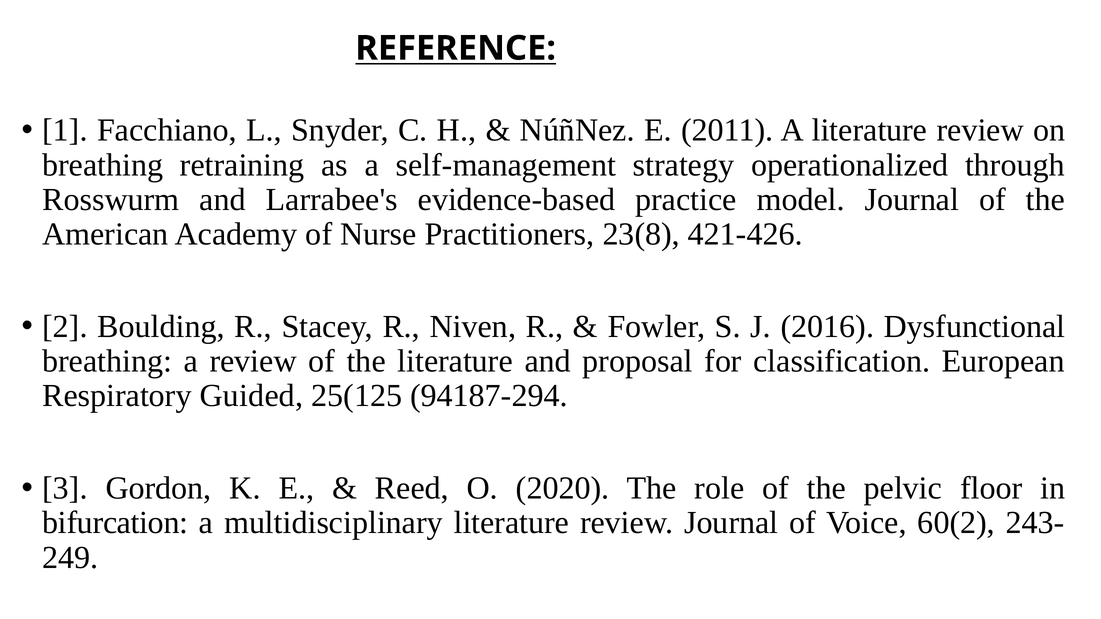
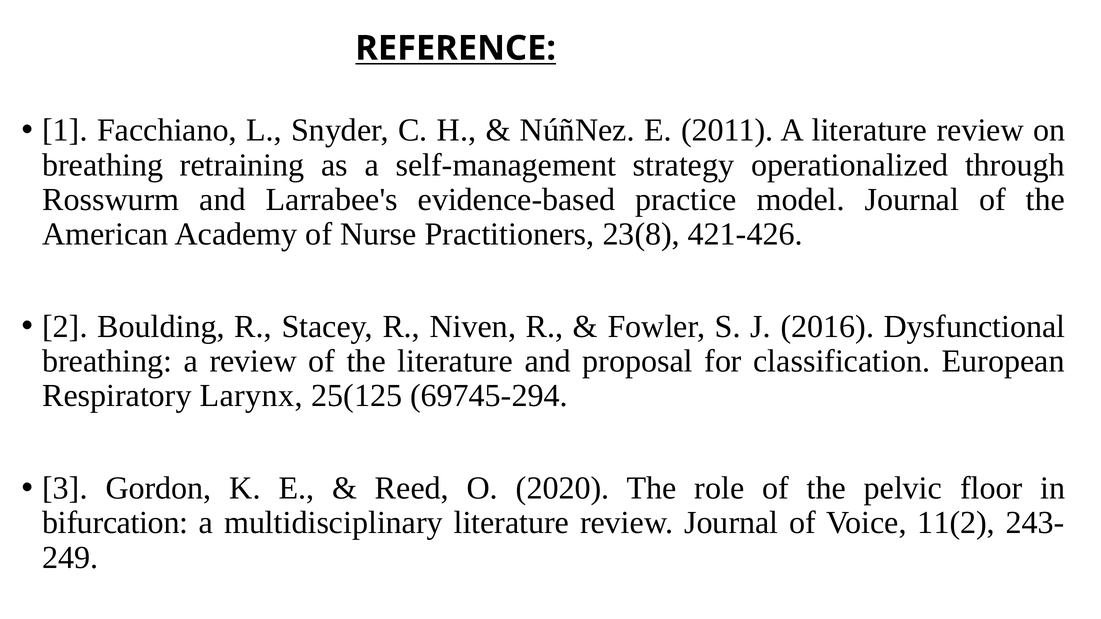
Guided: Guided -> Larynx (251, 396)
94187-294: 94187-294 -> 69745-294 (489, 396)
60(2: 60(2 -> 11(2 (956, 523)
